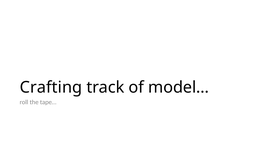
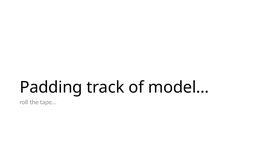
Crafting: Crafting -> Padding (51, 87)
